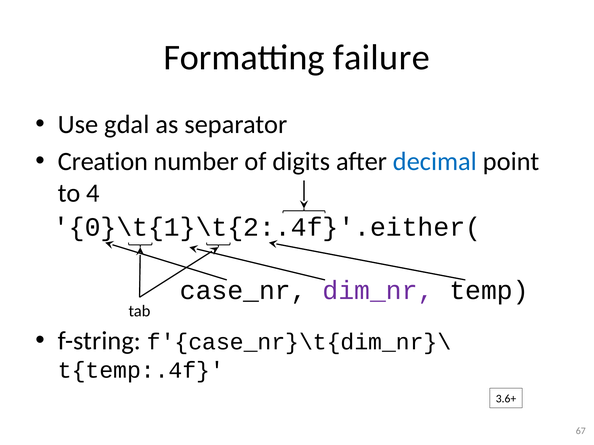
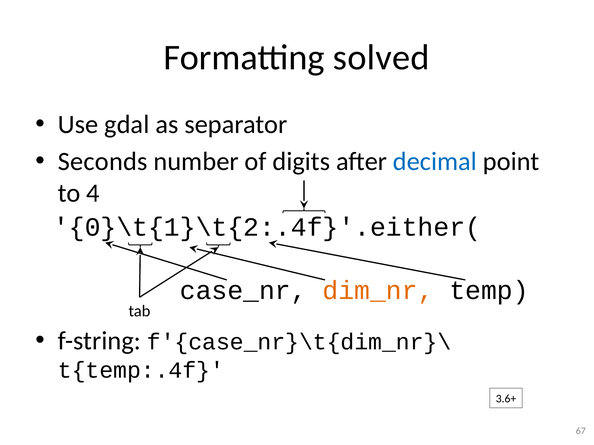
failure: failure -> solved (381, 58)
Creation: Creation -> Seconds (103, 162)
dim_nr colour: purple -> orange (378, 291)
